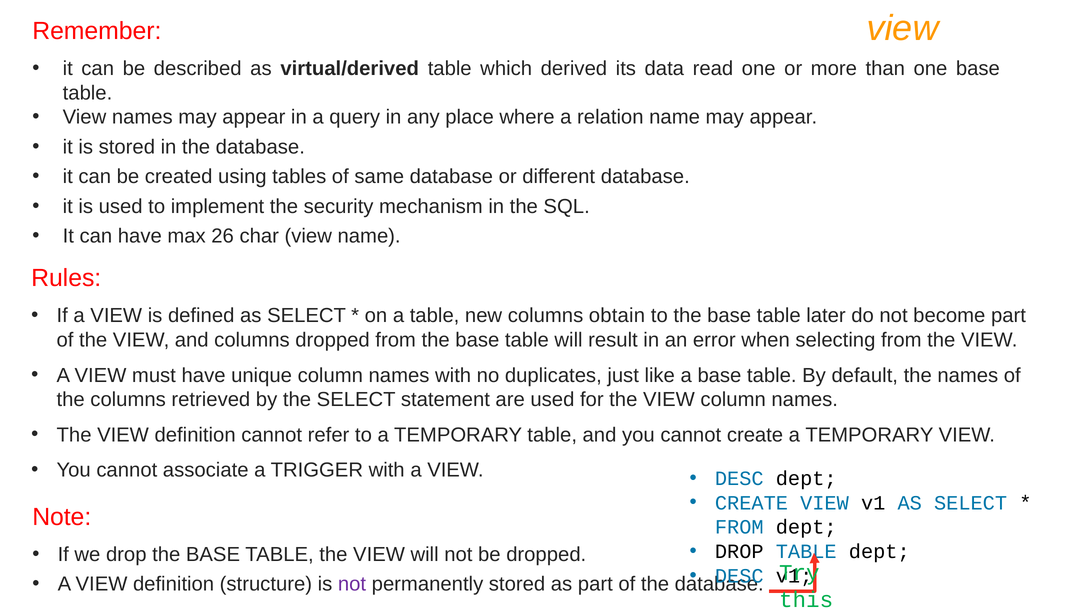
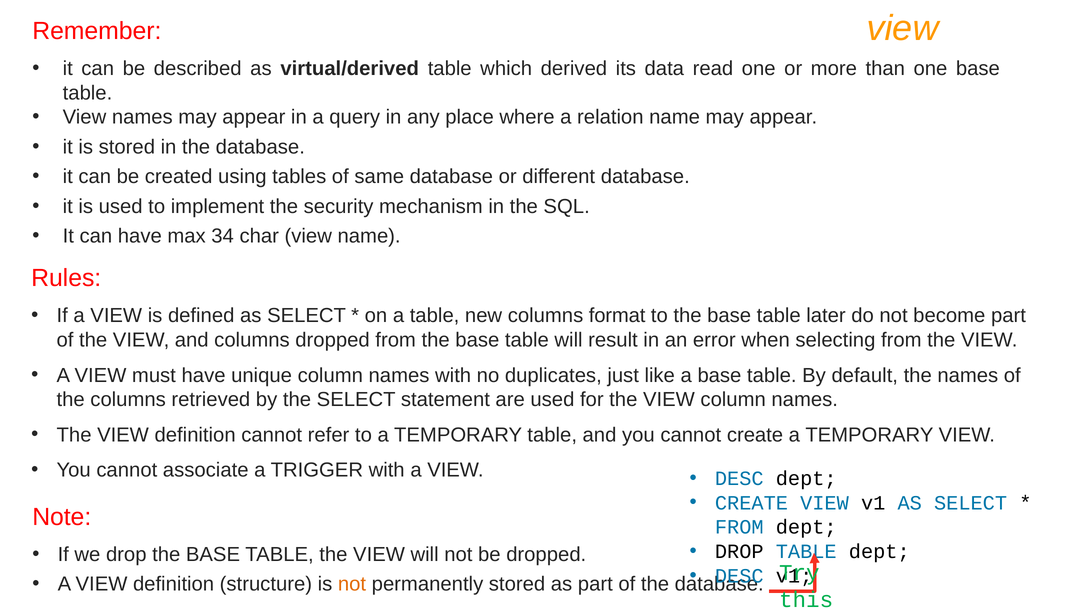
26: 26 -> 34 (223, 236)
obtain: obtain -> format (617, 316)
not colour: purple -> orange (352, 584)
